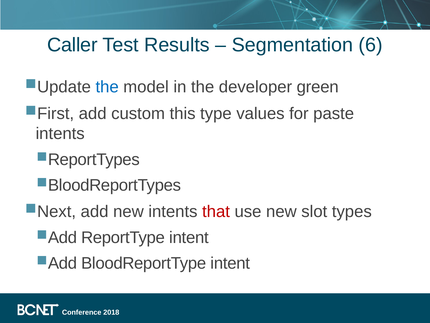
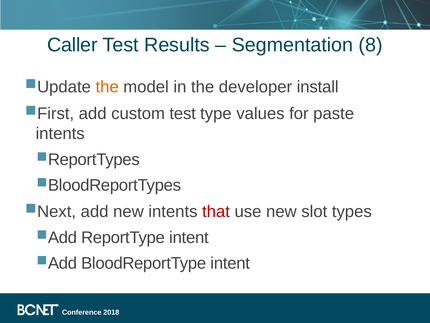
6: 6 -> 8 (371, 45)
the colour: blue -> orange (107, 87)
green: green -> install (318, 87)
custom this: this -> test (183, 113)
